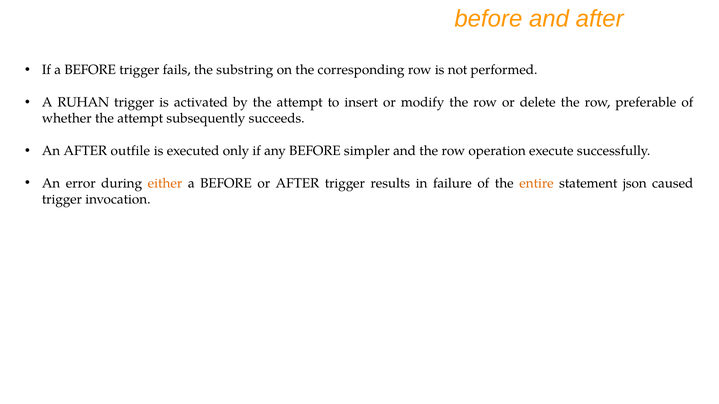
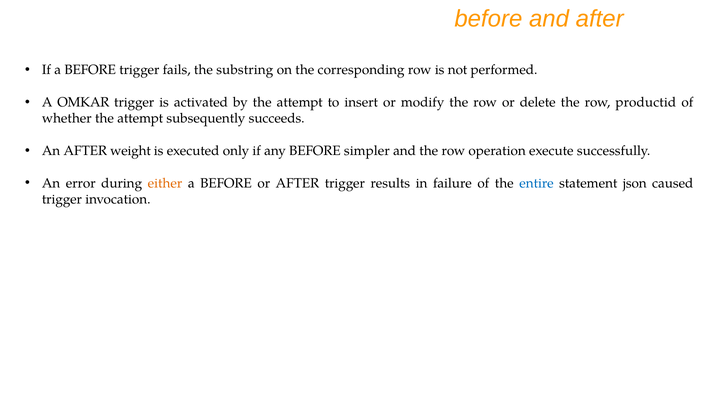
RUHAN: RUHAN -> OMKAR (83, 102)
preferable: preferable -> productid (646, 102)
outfile: outfile -> weight (130, 151)
entire colour: orange -> blue (537, 183)
